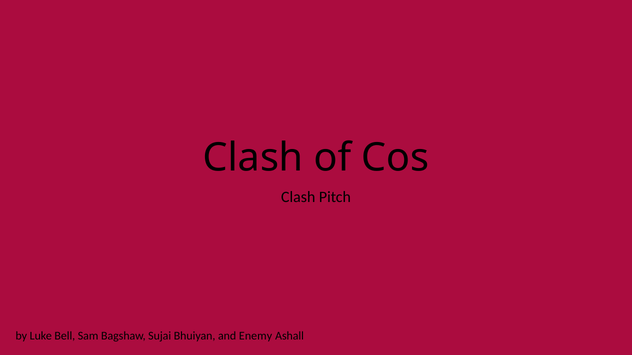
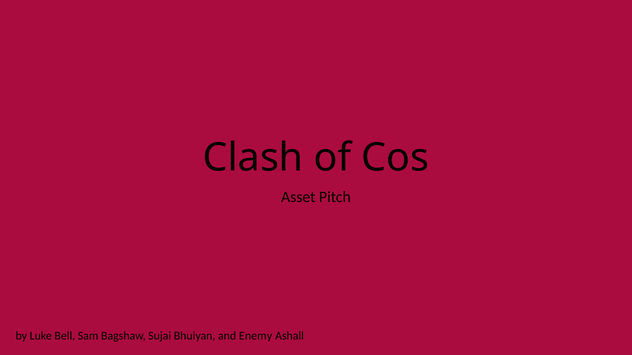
Clash: Clash -> Asset (298, 198)
